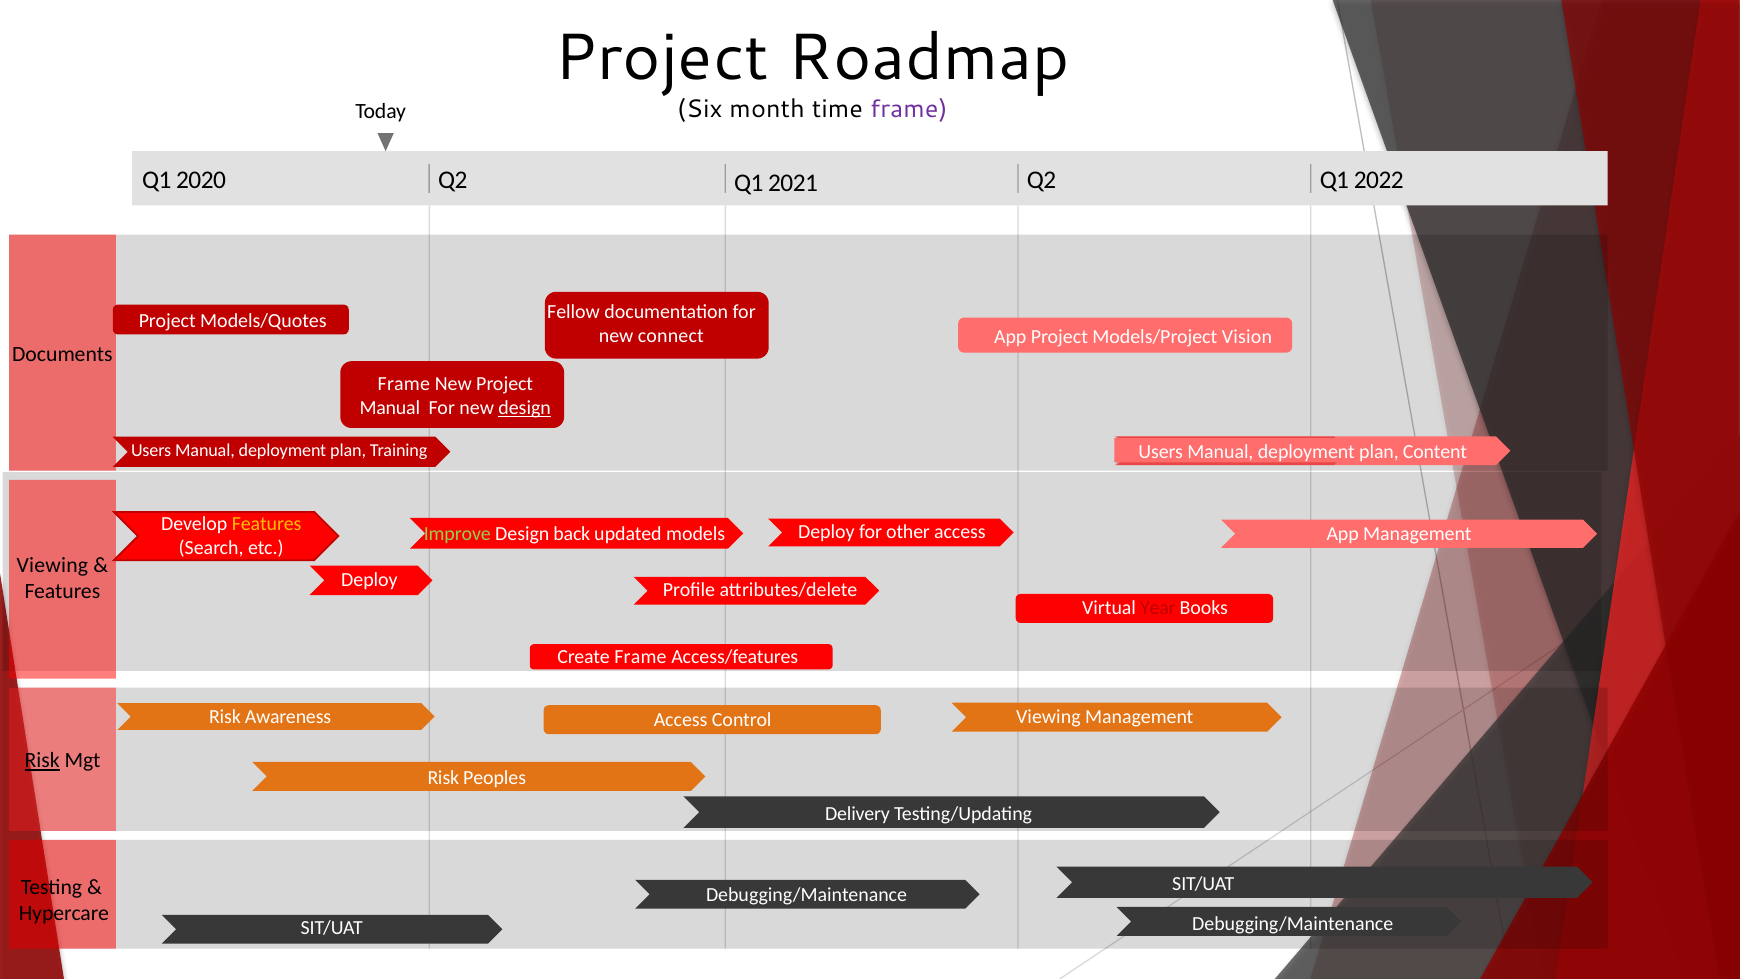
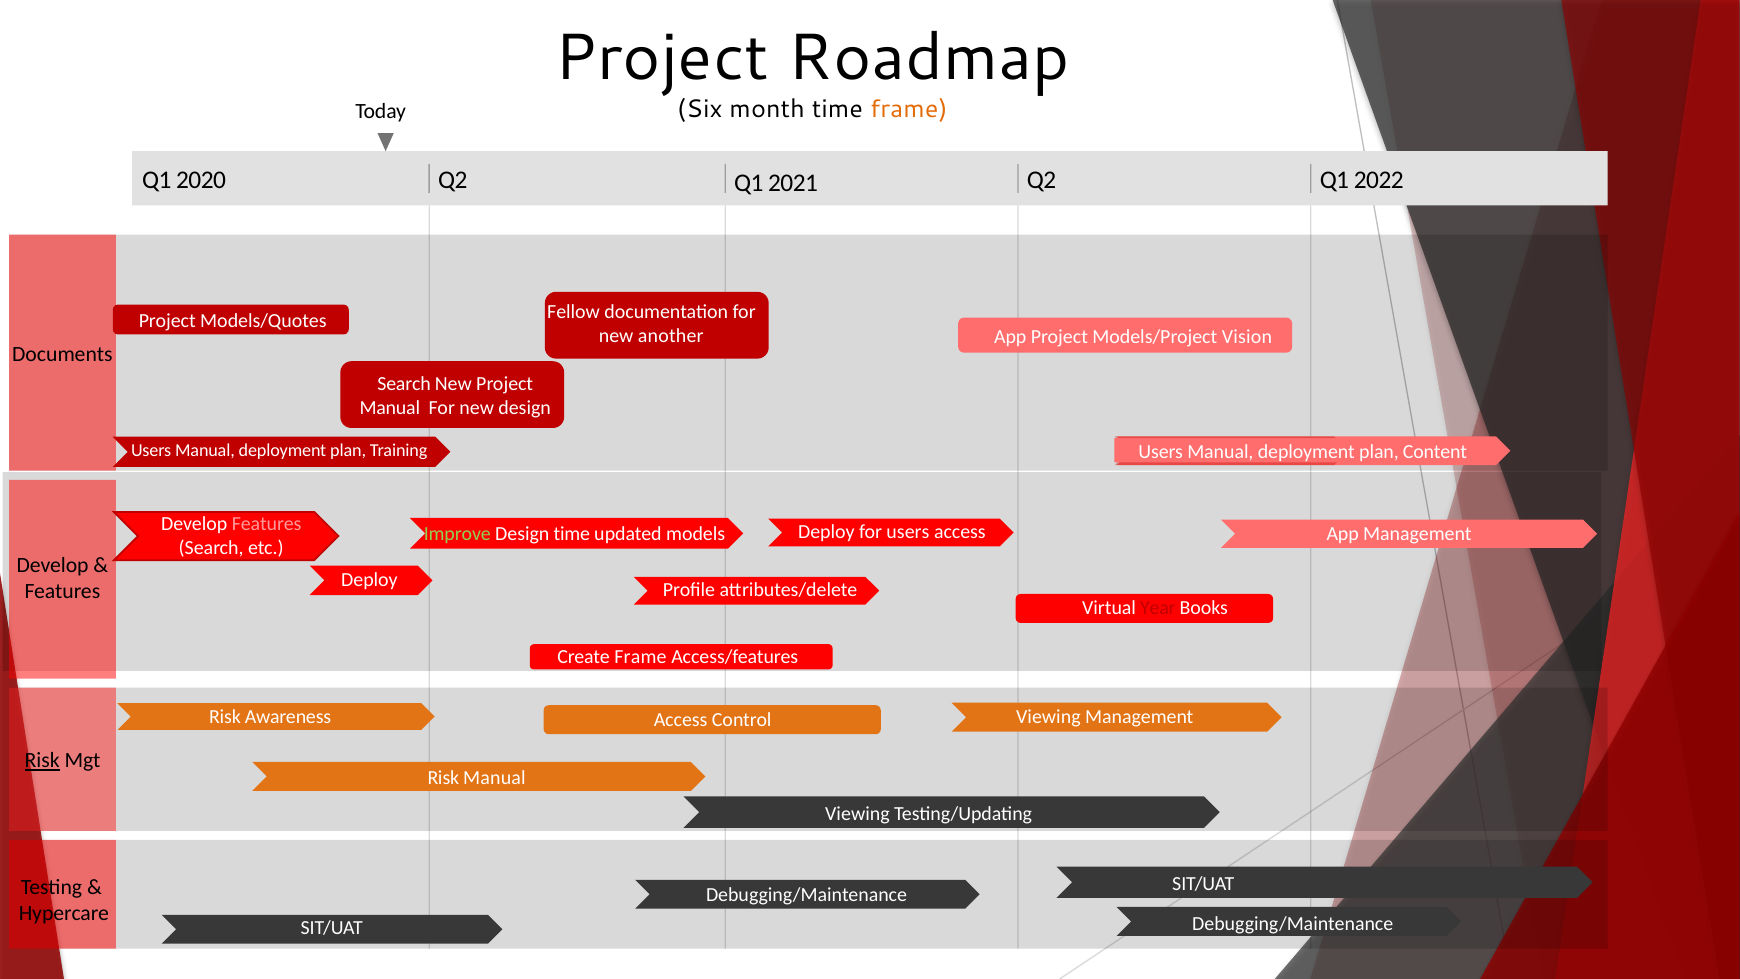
frame colour: purple -> orange (909, 110)
connect: connect -> another (671, 336)
Frame: Frame -> Search (404, 384)
design underline: present -> none (525, 408)
Features colour: yellow -> pink (267, 524)
for other: other -> users (908, 532)
Design back: back -> time (572, 533)
Viewing: Viewing -> Develop (53, 565)
Risk Peoples: Peoples -> Manual (494, 778)
Delivery: Delivery -> Viewing (857, 814)
